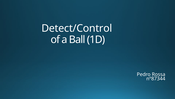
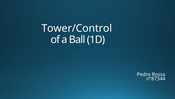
Detect/Control: Detect/Control -> Tower/Control (77, 28)
